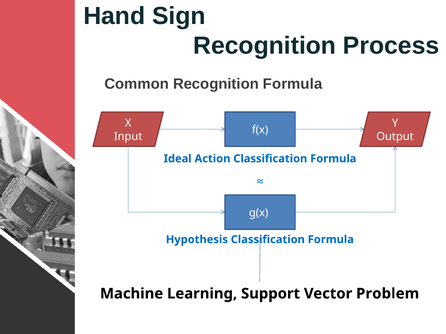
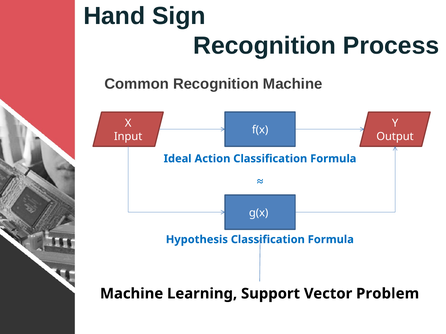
Recognition Formula: Formula -> Machine (293, 84)
